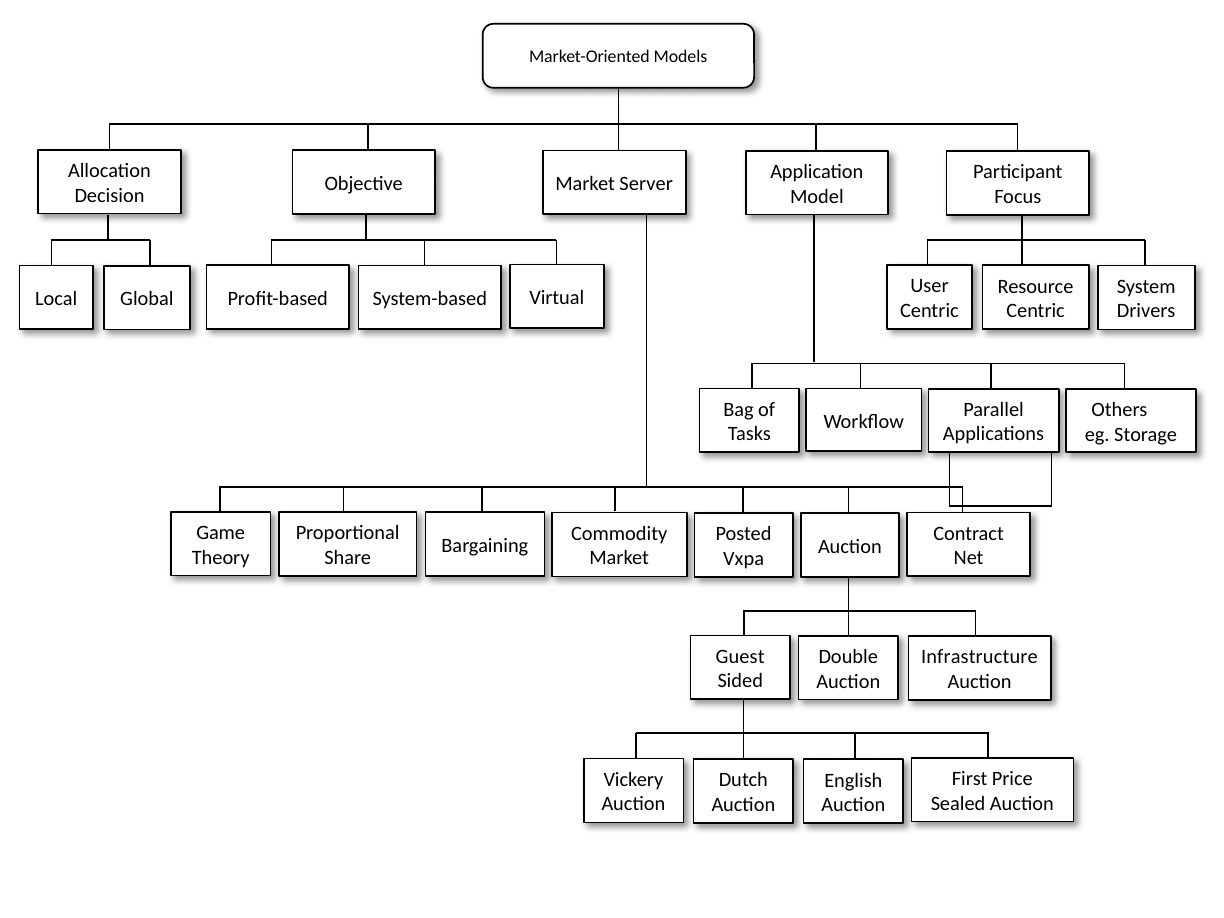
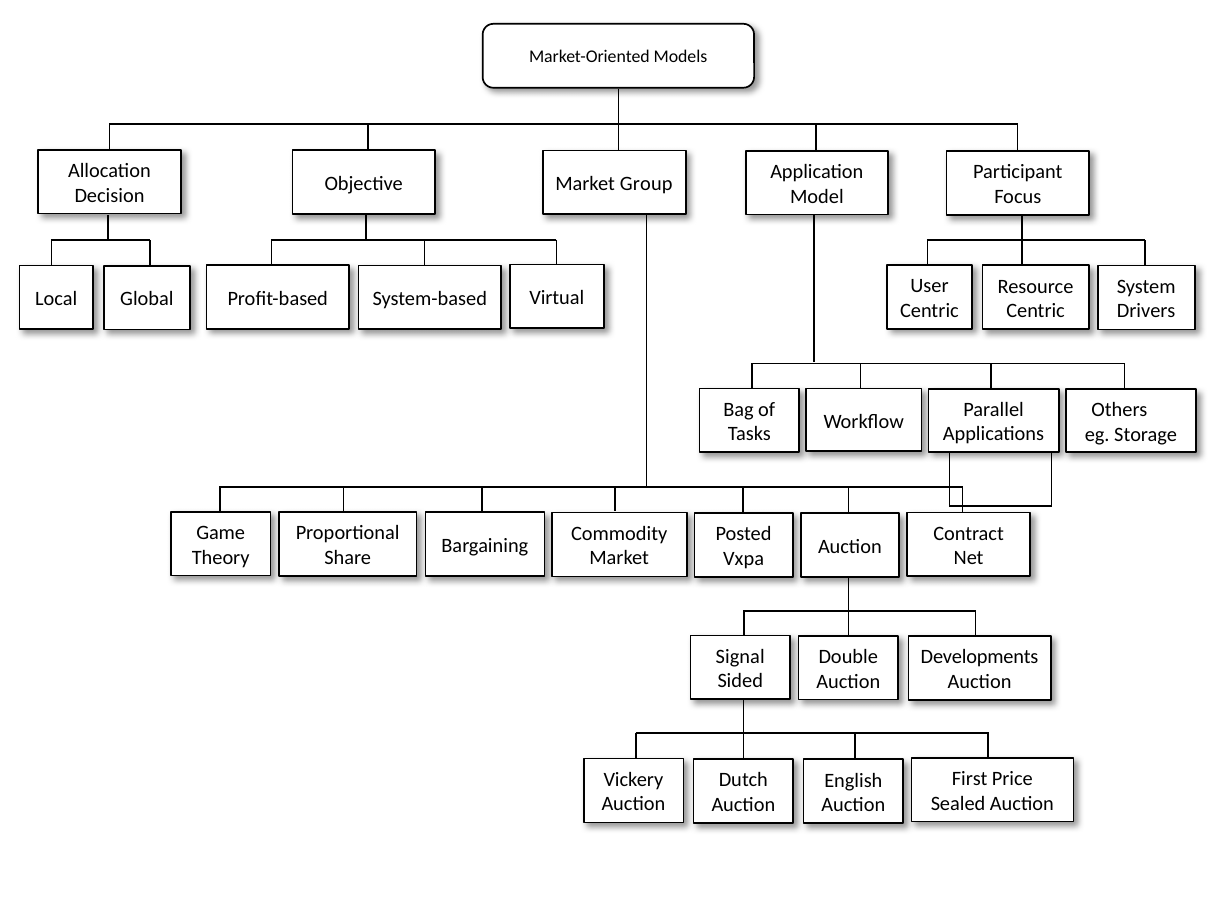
Server: Server -> Group (646, 184)
Guest: Guest -> Signal (740, 656)
Infrastructure: Infrastructure -> Developments (980, 657)
